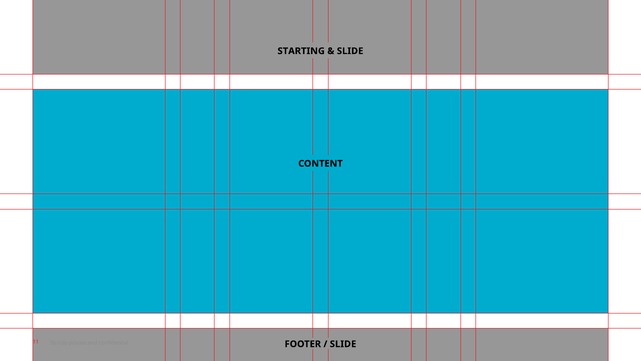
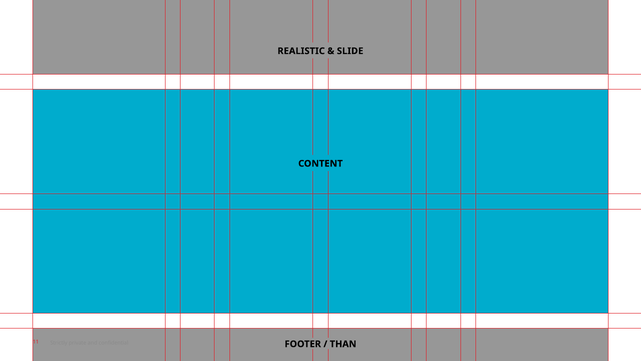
STARTING: STARTING -> REALISTIC (301, 51)
SLIDE: SLIDE -> THAN (343, 344)
